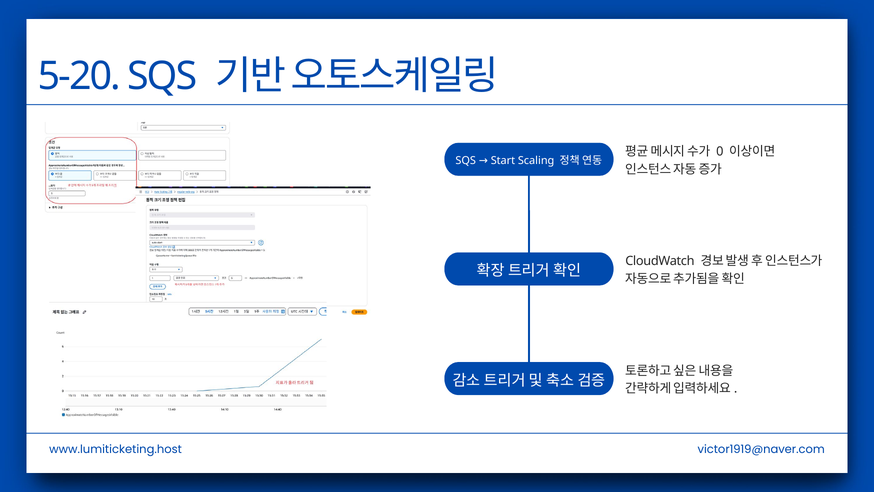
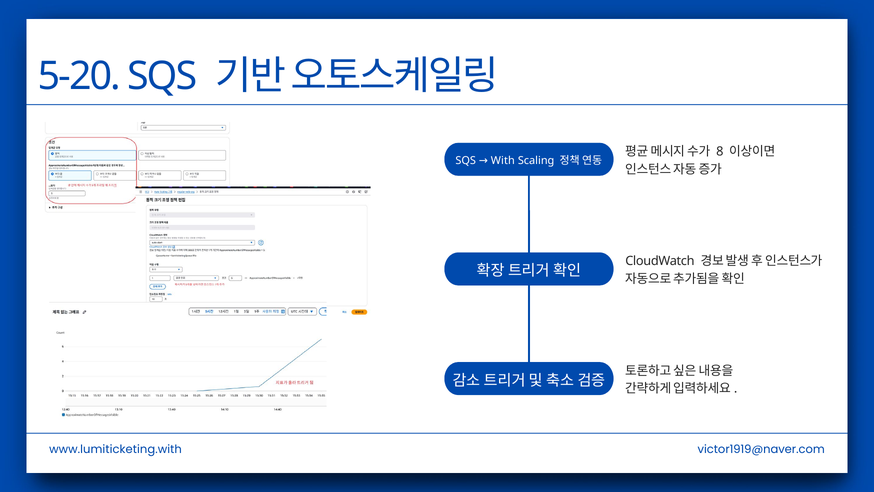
0: 0 -> 8 (720, 151)
Start: Start -> With (503, 160)
www.lumiticketing.host: www.lumiticketing.host -> www.lumiticketing.with (116, 449)
